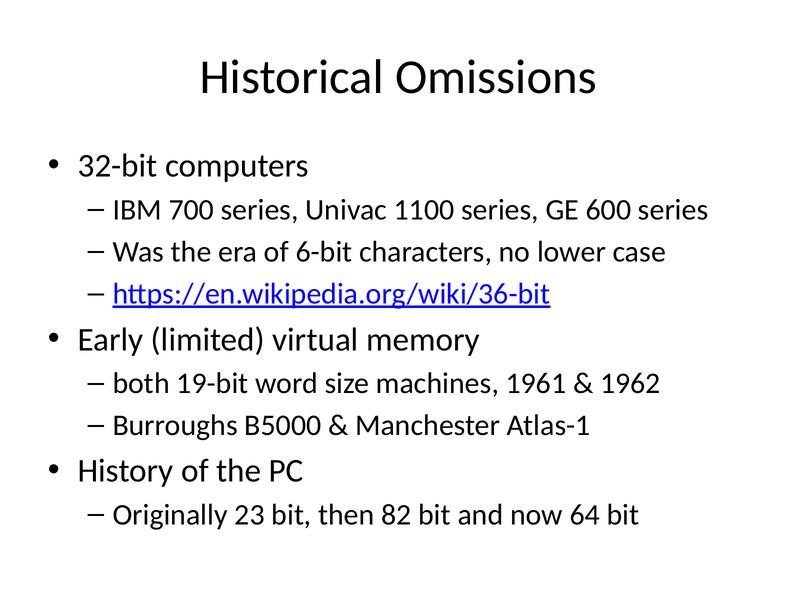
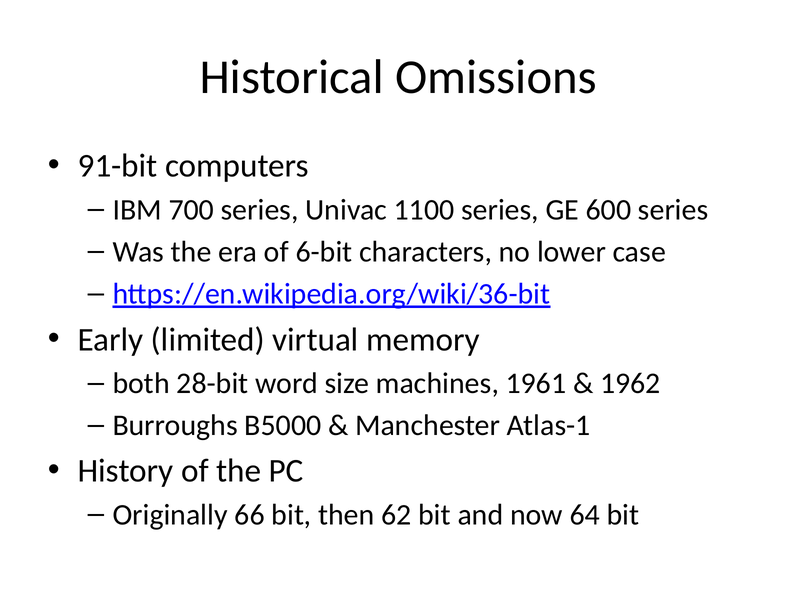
32-bit: 32-bit -> 91-bit (118, 166)
19-bit: 19-bit -> 28-bit (212, 383)
23: 23 -> 66 (250, 514)
82: 82 -> 62 (396, 514)
